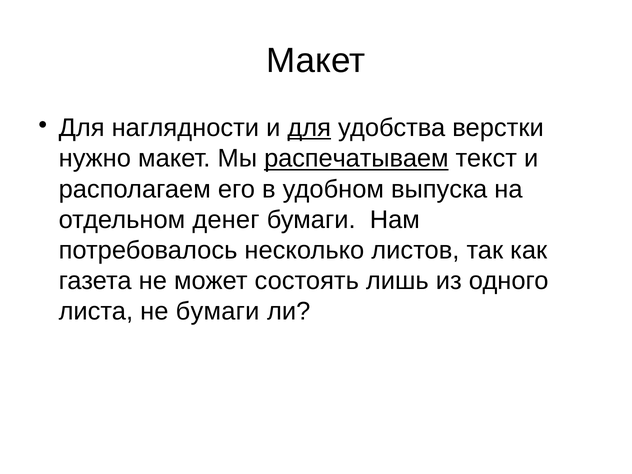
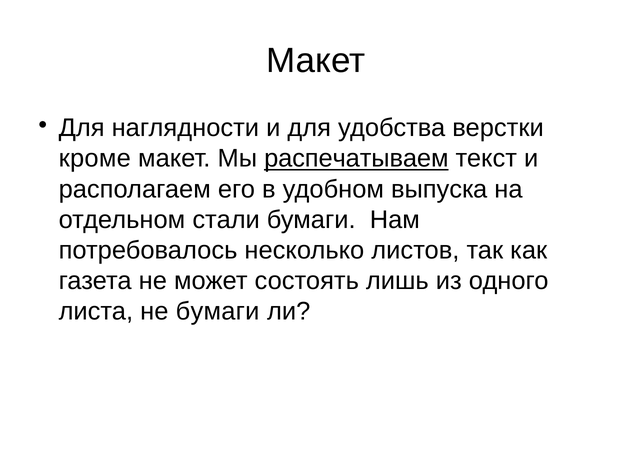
для underline: present -> none (309, 128)
нужно: нужно -> кроме (95, 159)
денег: денег -> стали (226, 220)
